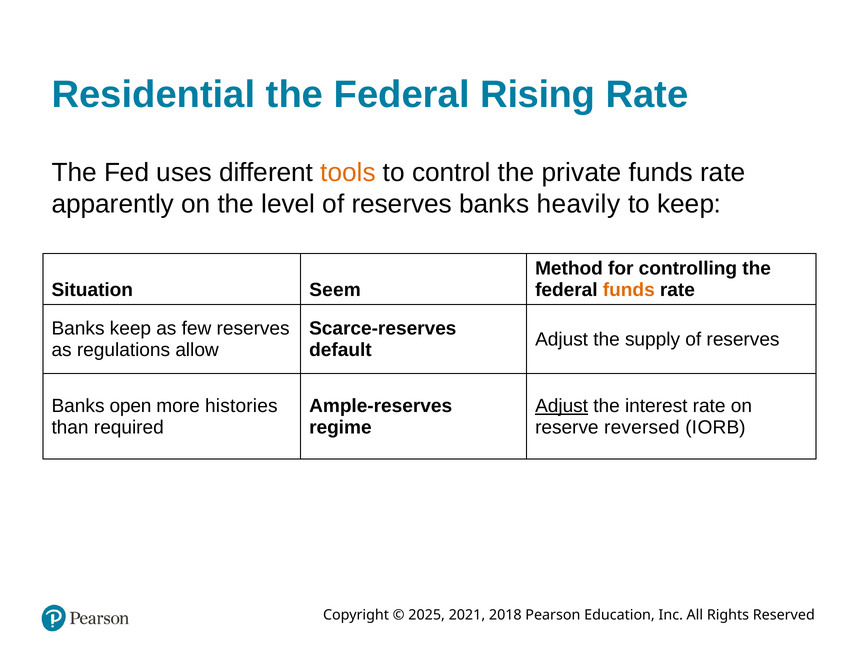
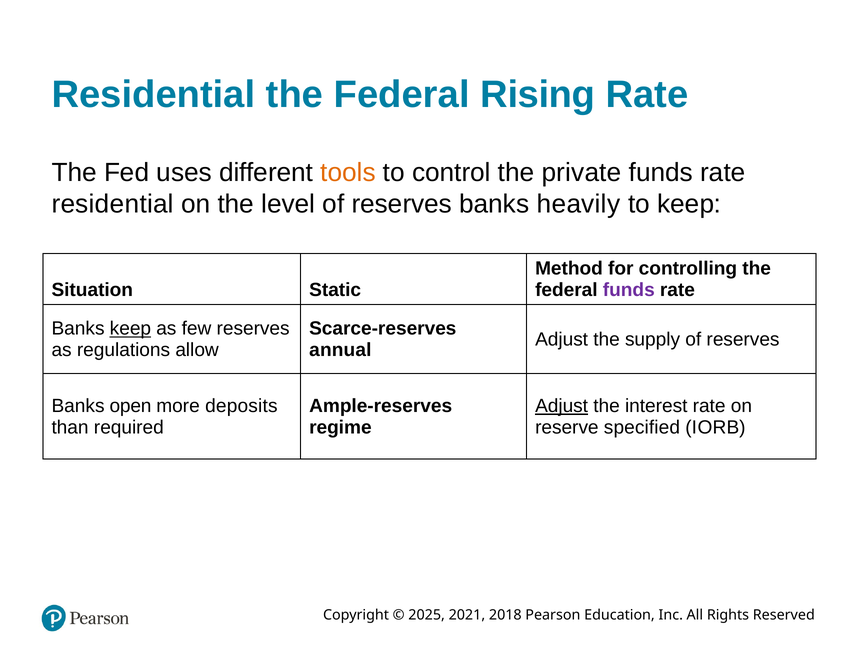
apparently: apparently -> residential (113, 204)
Seem: Seem -> Static (335, 290)
funds colour: orange -> purple (629, 290)
keep underline: none -> present (130, 329)
default: default -> annual (340, 350)
histories: histories -> deposits (241, 406)
reversed: reversed -> specified (642, 427)
